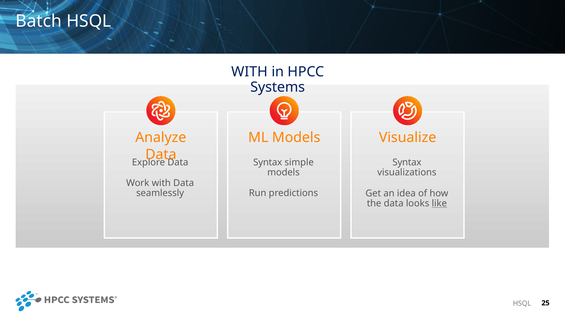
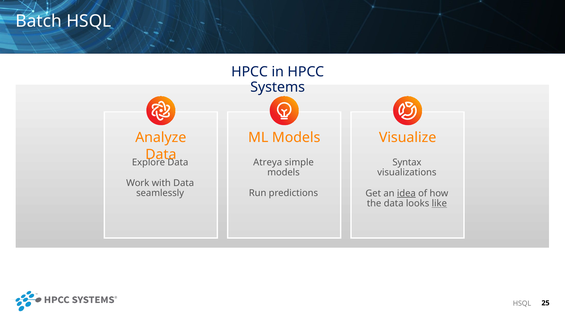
WITH: WITH -> HPCC (250, 72)
Syntax: Syntax -> Atreya (268, 162)
idea underline: none -> present (406, 193)
